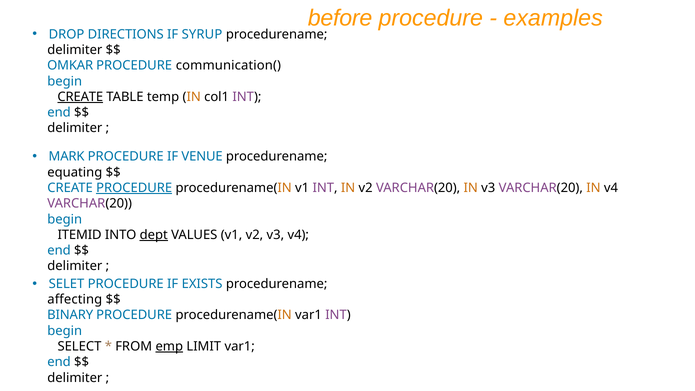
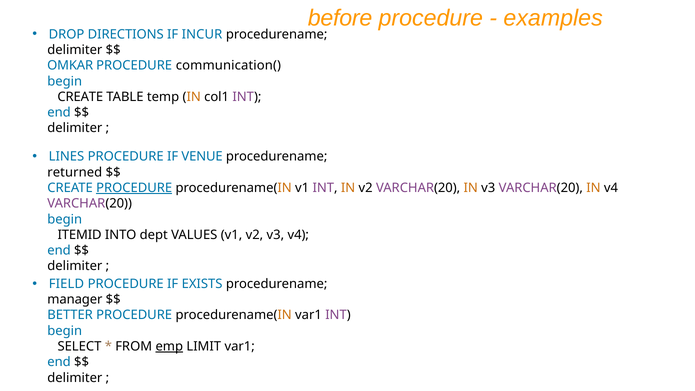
SYRUP: SYRUP -> INCUR (202, 34)
CREATE underline: present -> none (80, 97)
MARK: MARK -> LINES (66, 157)
equating: equating -> returned (75, 172)
dept underline: present -> none (154, 235)
SELET: SELET -> FIELD (66, 284)
affecting: affecting -> manager (75, 299)
BINARY: BINARY -> BETTER (70, 315)
